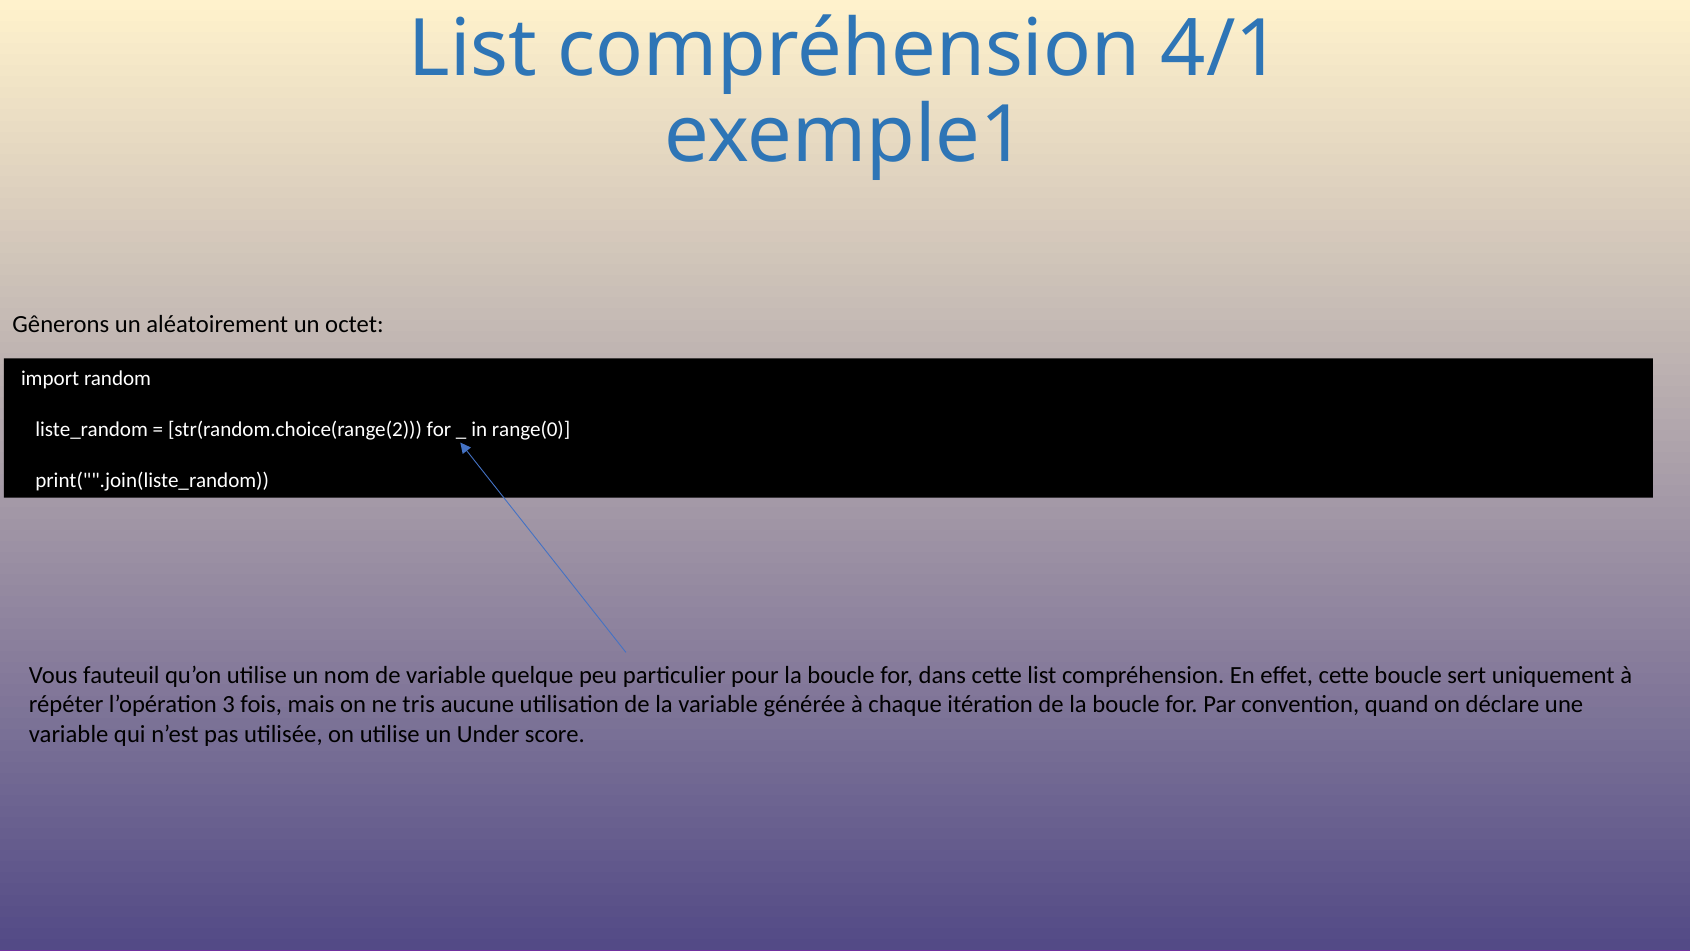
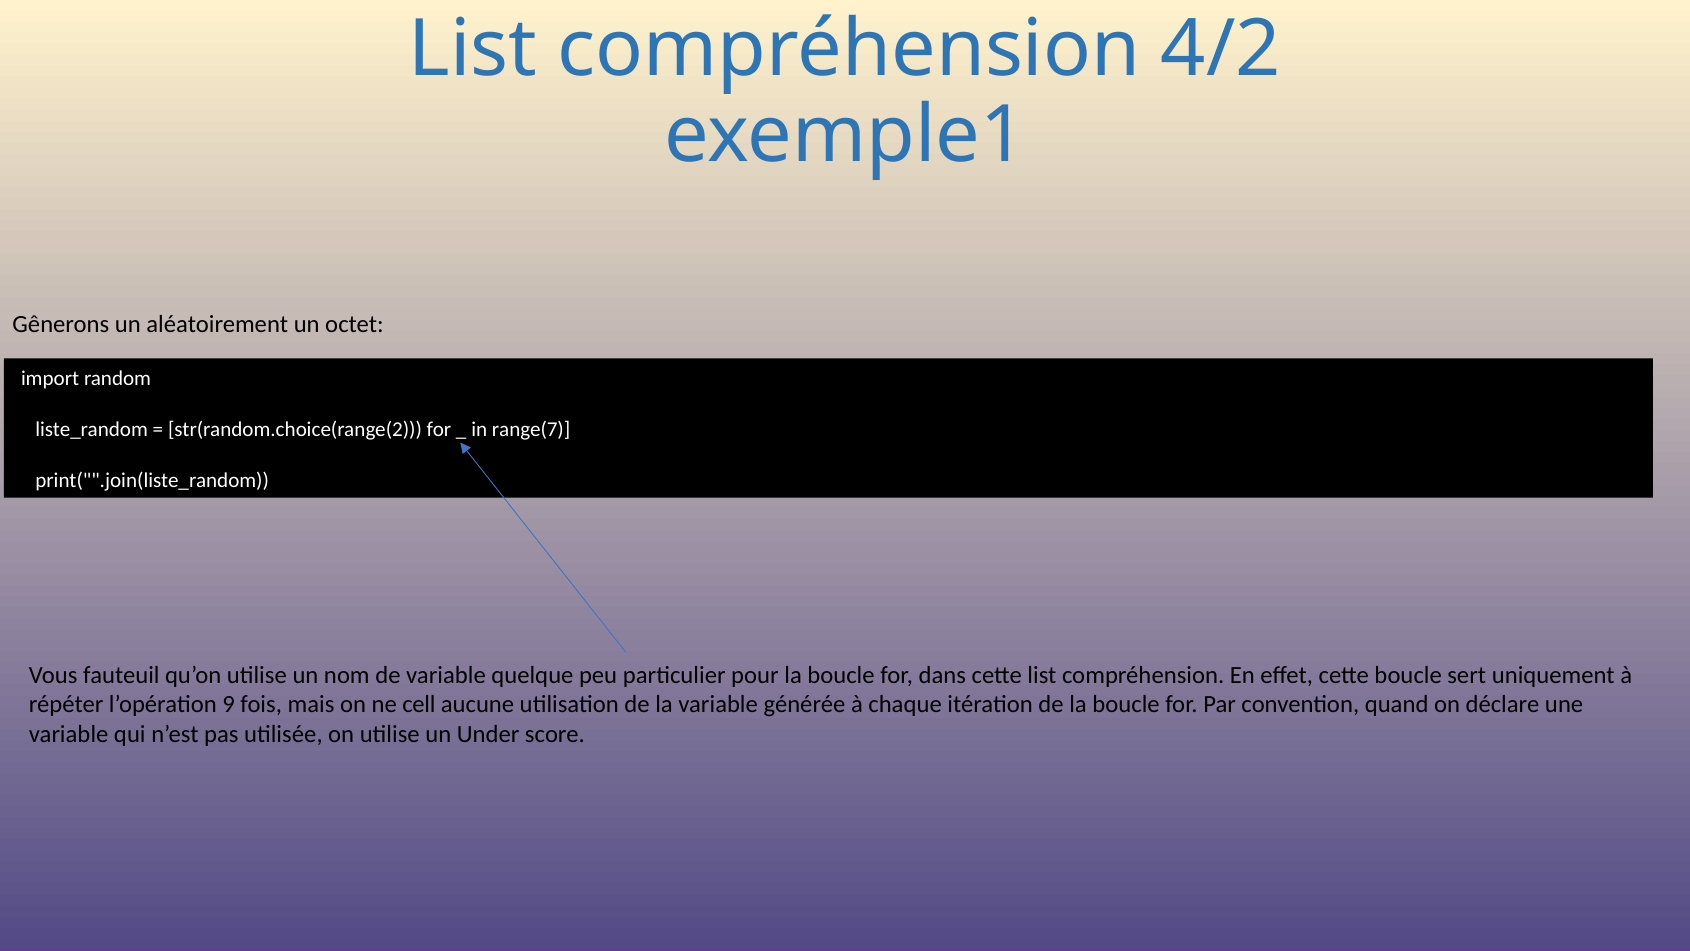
4/1: 4/1 -> 4/2 (1221, 50)
range(0: range(0 -> range(7 (531, 429)
3: 3 -> 9 (229, 705)
tris: tris -> cell (419, 705)
